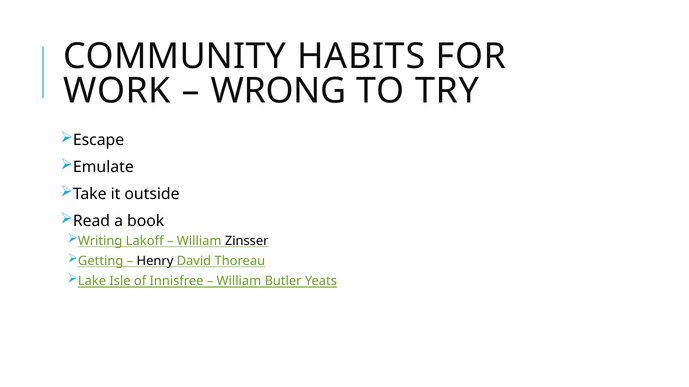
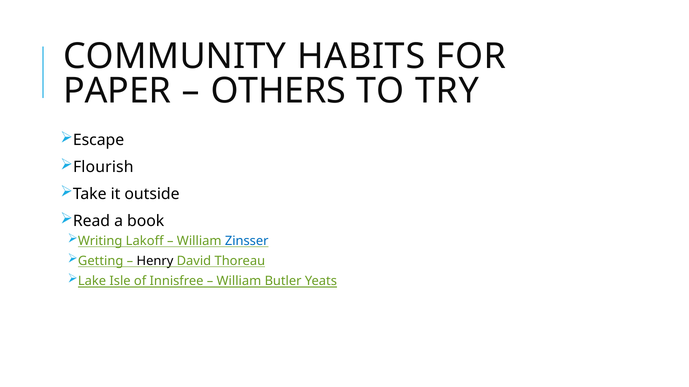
WORK: WORK -> PAPER (117, 91)
WRONG: WRONG -> OTHERS (278, 91)
Emulate: Emulate -> Flourish (103, 167)
Zinsser colour: black -> blue (247, 241)
